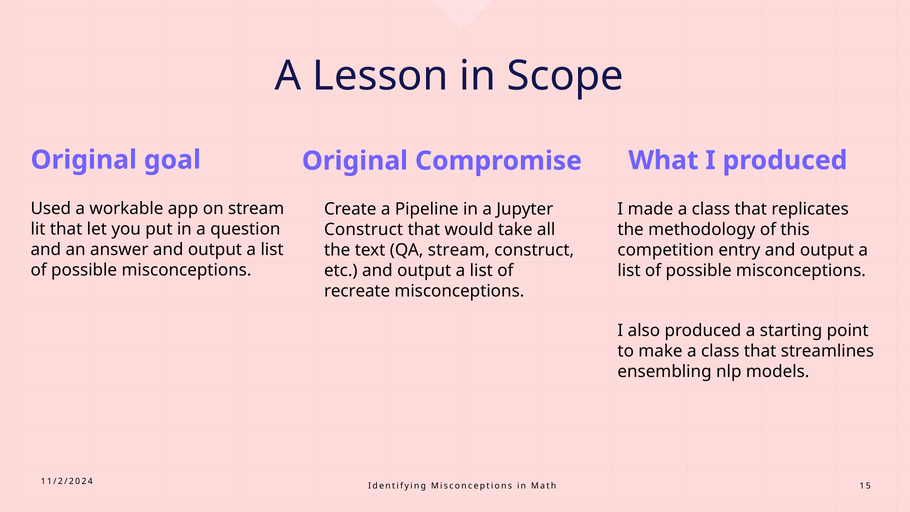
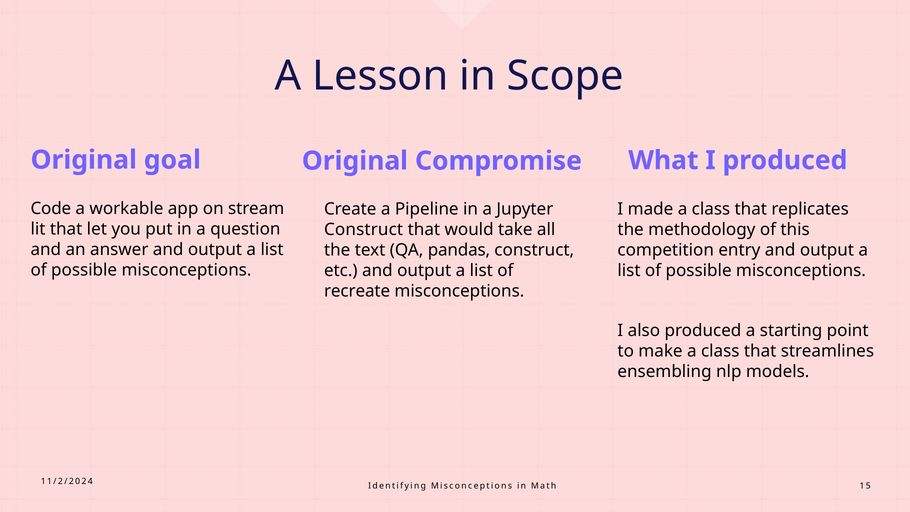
Used: Used -> Code (51, 209)
QA stream: stream -> pandas (459, 250)
